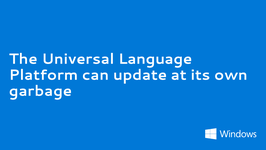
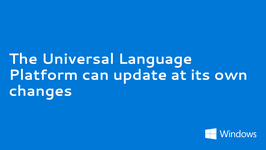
garbage: garbage -> changes (41, 91)
